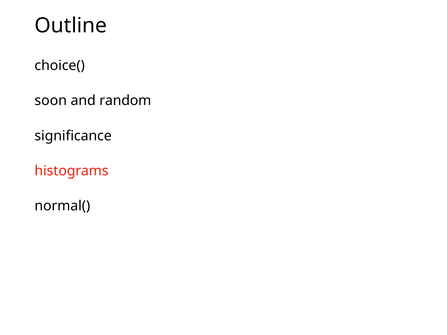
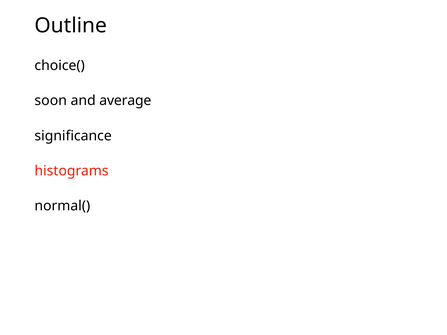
random: random -> average (125, 101)
